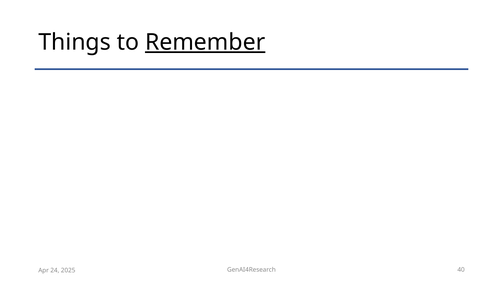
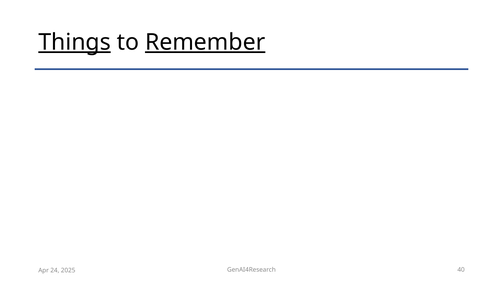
Things underline: none -> present (75, 42)
